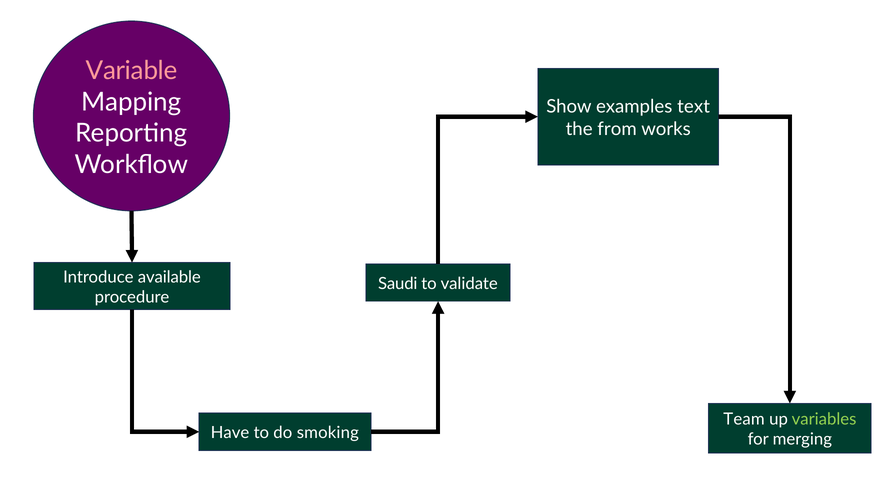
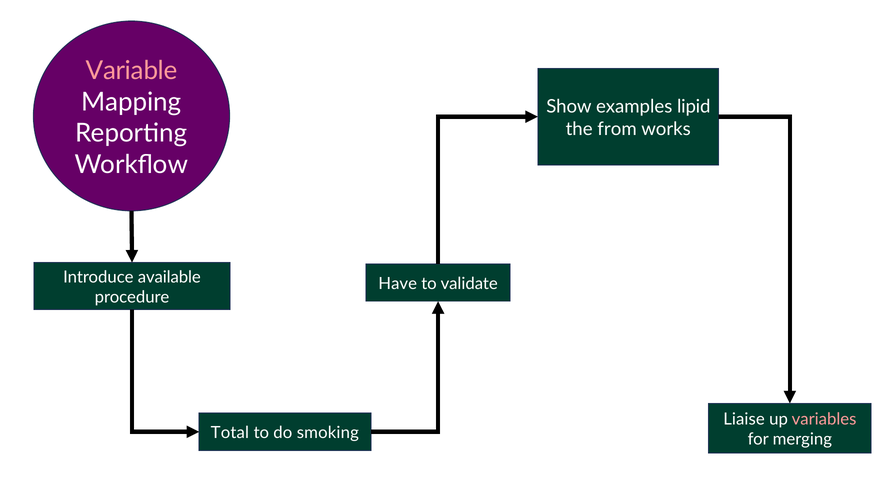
text: text -> lipid (694, 107)
Saudi: Saudi -> Have (398, 284)
Team: Team -> Liaise (744, 420)
variables colour: light green -> pink (824, 420)
Have: Have -> Total (230, 433)
